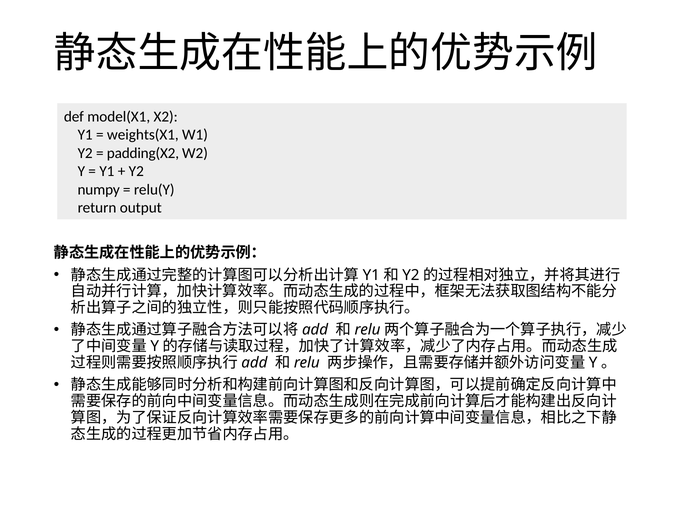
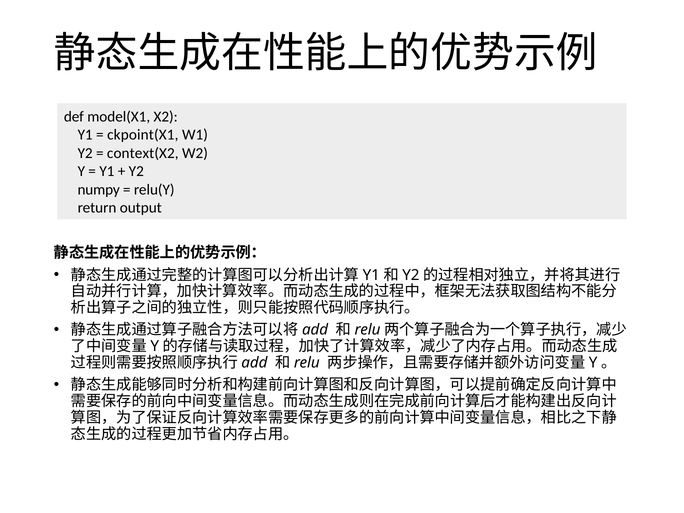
weights(X1: weights(X1 -> ckpoint(X1 (143, 135)
padding(X2: padding(X2 -> context(X2 (143, 153)
